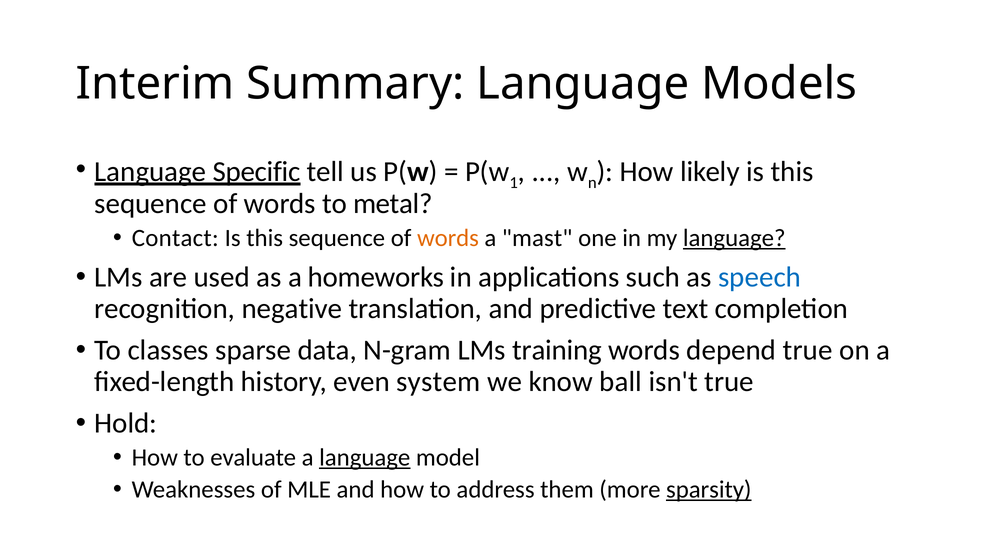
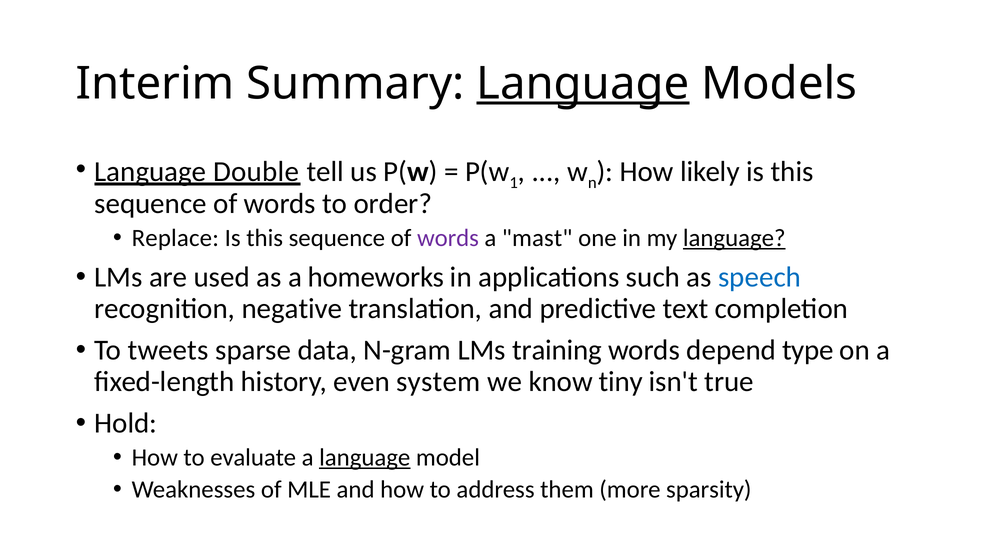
Language underline: none -> present (583, 83)
Specific: Specific -> Double (256, 171)
metal: metal -> order (393, 204)
Contact: Contact -> Replace (175, 238)
words colour: orange -> purple (448, 238)
classes: classes -> tweets (168, 350)
depend true: true -> type (808, 350)
ball: ball -> tiny (621, 382)
sparsity underline: present -> none (709, 490)
